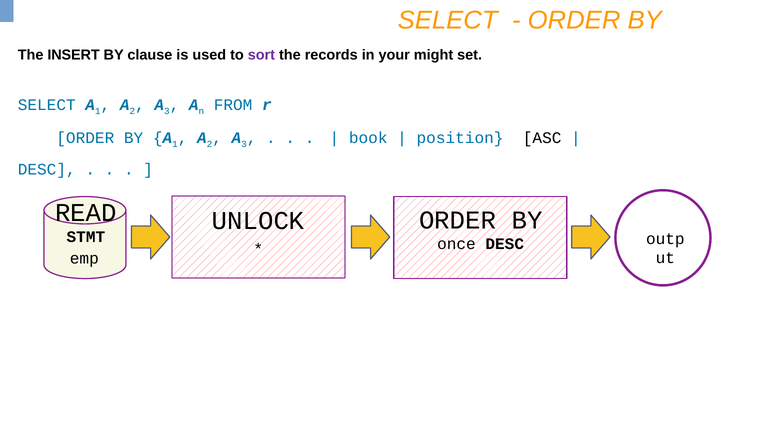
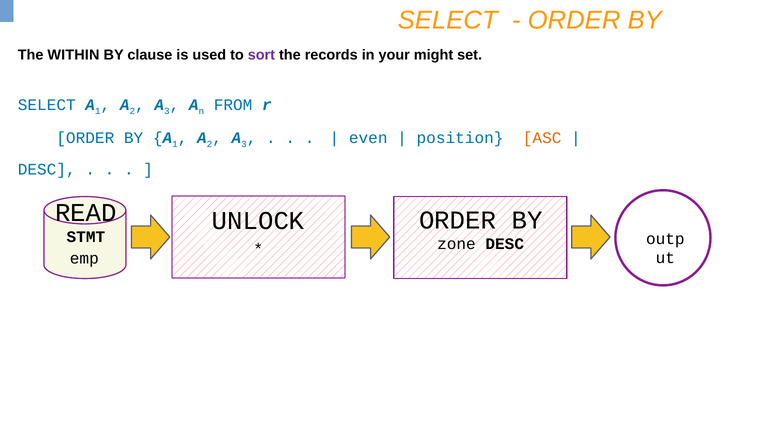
INSERT: INSERT -> WITHIN (73, 55)
book: book -> even (368, 138)
ASC colour: black -> orange (542, 138)
once: once -> zone (456, 244)
